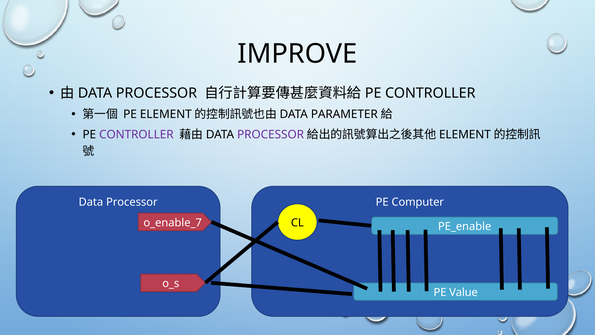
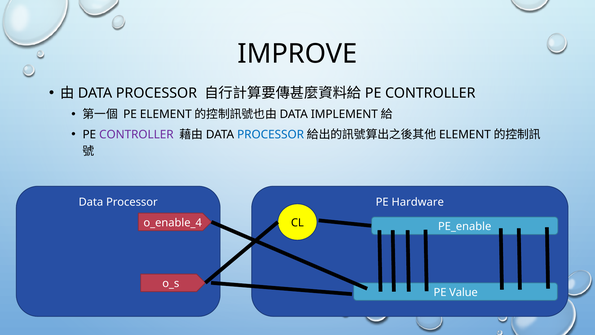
PARAMETER: PARAMETER -> IMPLEMENT (344, 114)
PROCESSOR colour: purple -> blue (271, 134)
Computer: Computer -> Hardware (418, 202)
o_enable_7: o_enable_7 -> o_enable_4 (173, 222)
